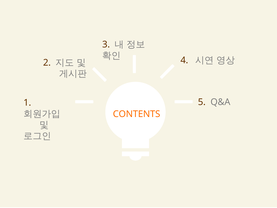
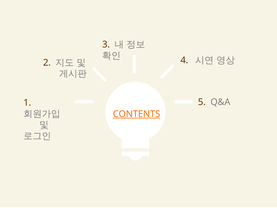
CONTENTS underline: none -> present (137, 114)
